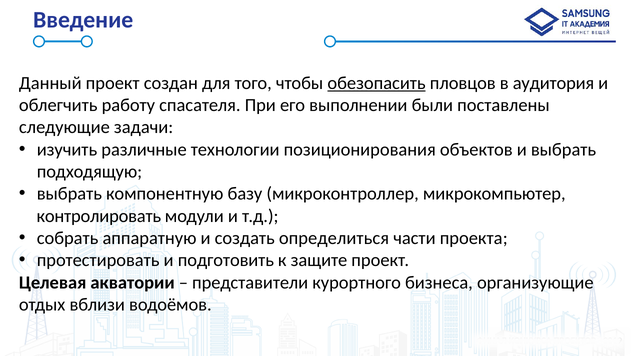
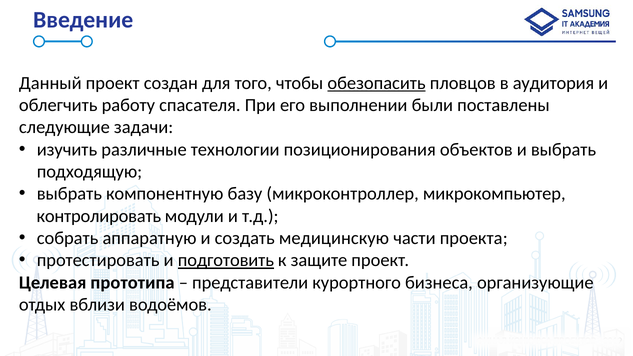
определиться: определиться -> медицинскую (334, 238)
подготовить underline: none -> present (226, 260)
акватории: акватории -> прототипа (133, 283)
